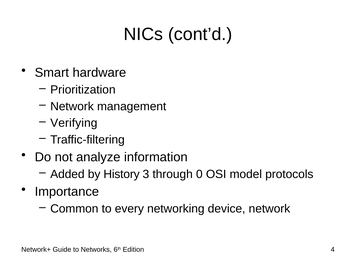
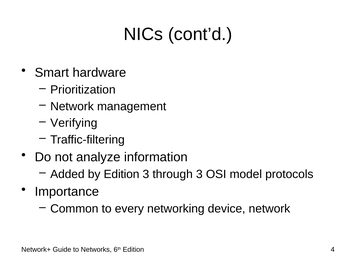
by History: History -> Edition (122, 174)
through 0: 0 -> 3 (199, 174)
